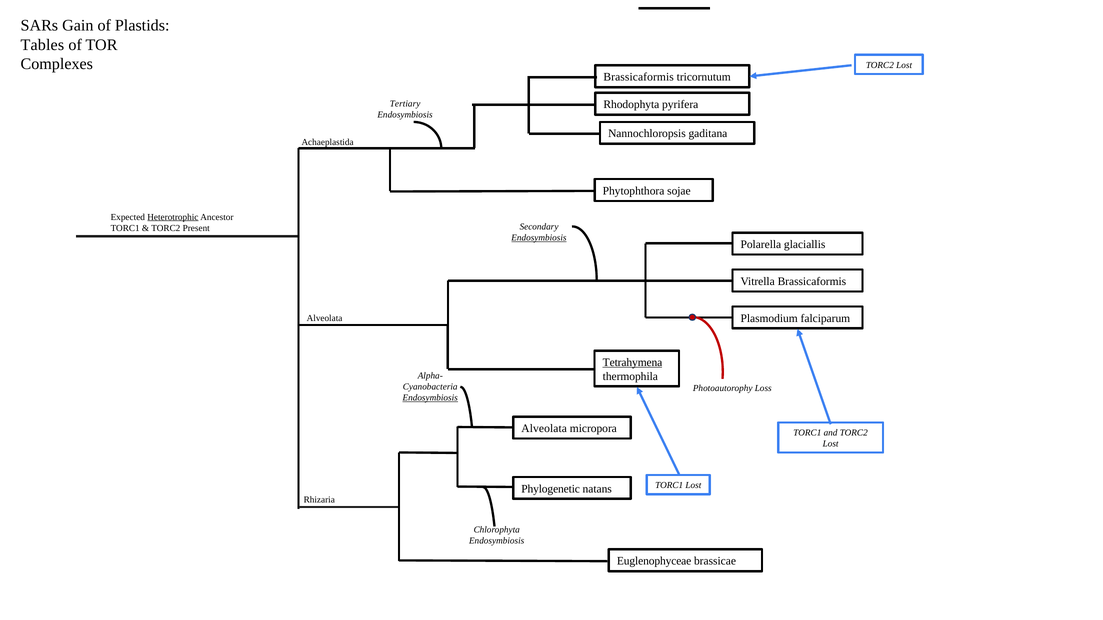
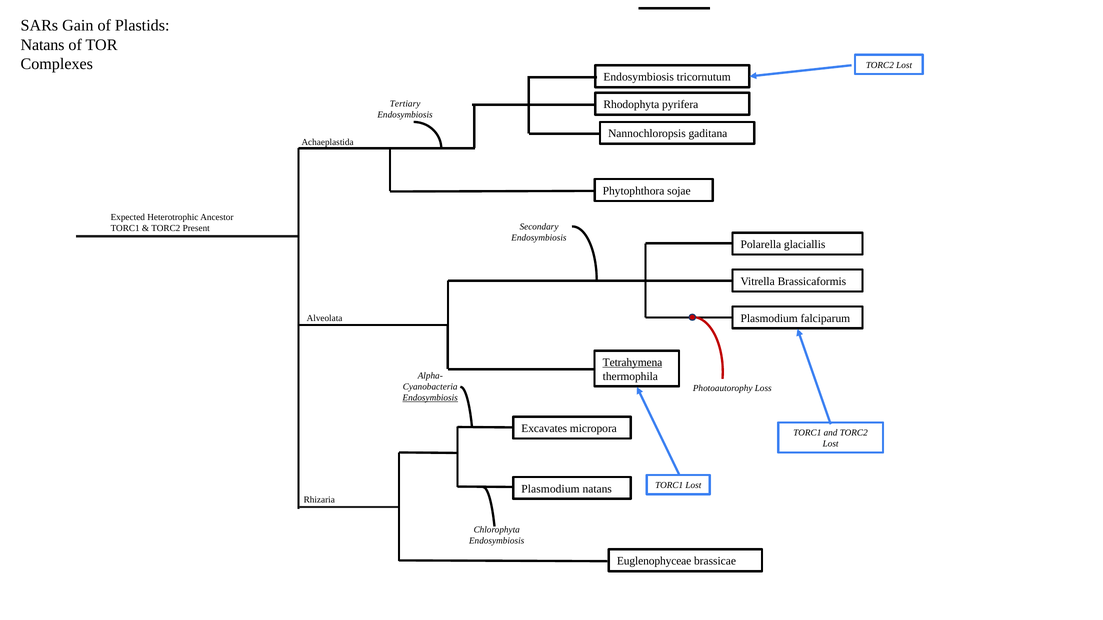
Tables: Tables -> Natans (43, 45)
Brassicaformis: Brassicaformis -> Endosymbiosis (639, 77)
Heterotrophic underline: present -> none (173, 217)
Endosymbiosis underline: present -> none (539, 238)
Alveolata: Alveolata -> Excavates (544, 429)
Phylogenetic: Phylogenetic -> Plasmodium (550, 489)
